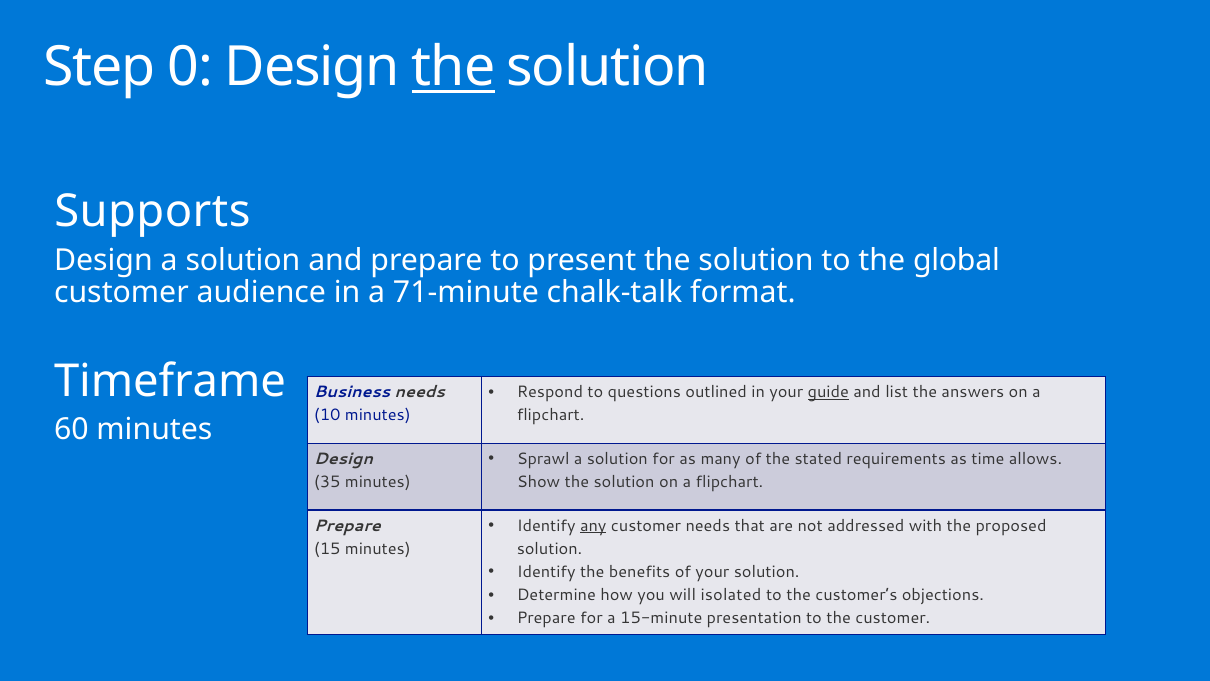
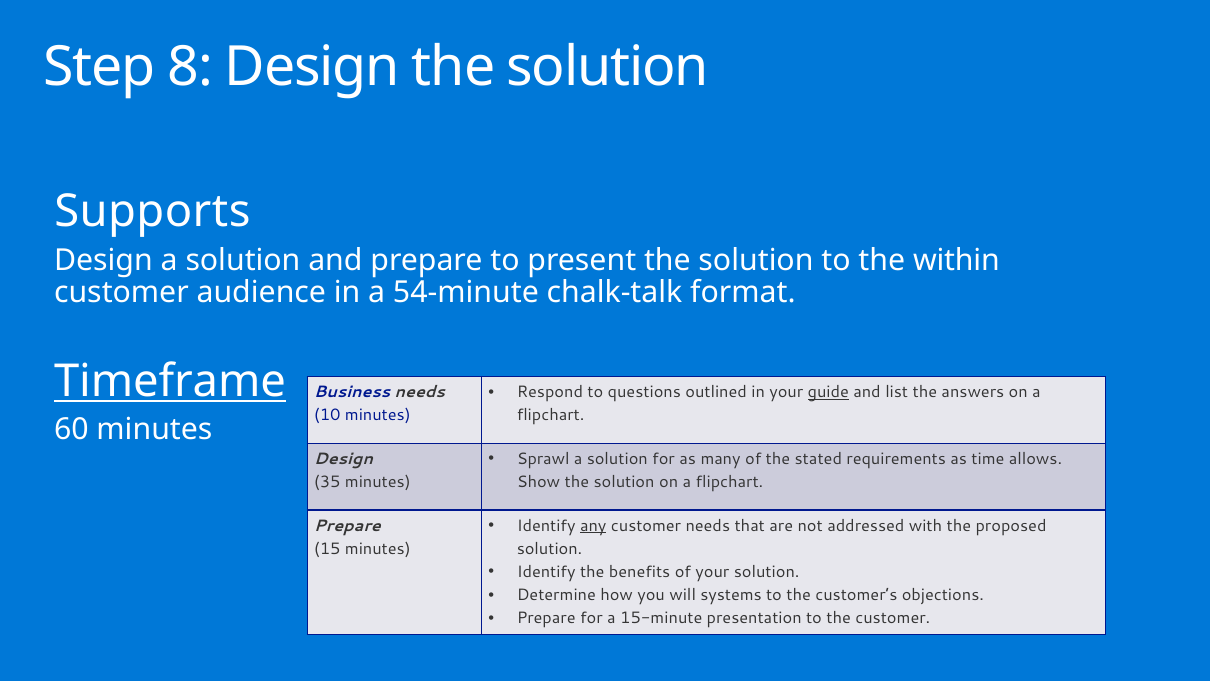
0: 0 -> 8 (190, 67)
the underline: present -> none (453, 67)
global: global -> within (956, 260)
71-minute: 71-minute -> 54-minute (466, 293)
Timeframe underline: none -> present (170, 381)
isolated: isolated -> systems (731, 595)
